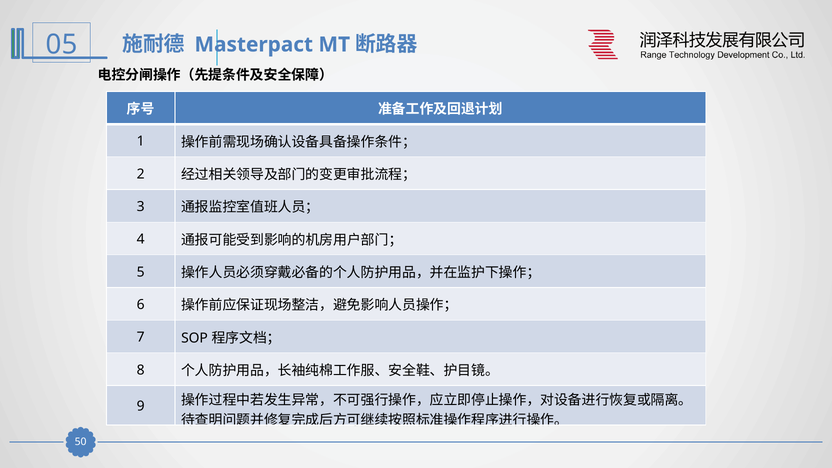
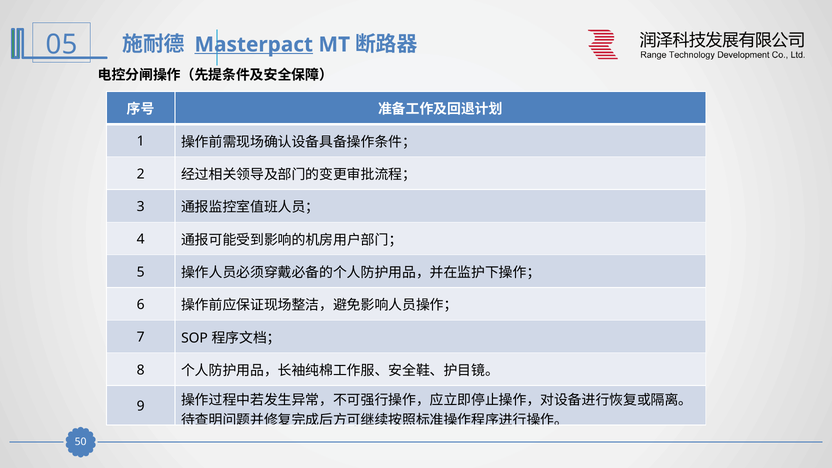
Masterpact underline: none -> present (254, 45)
